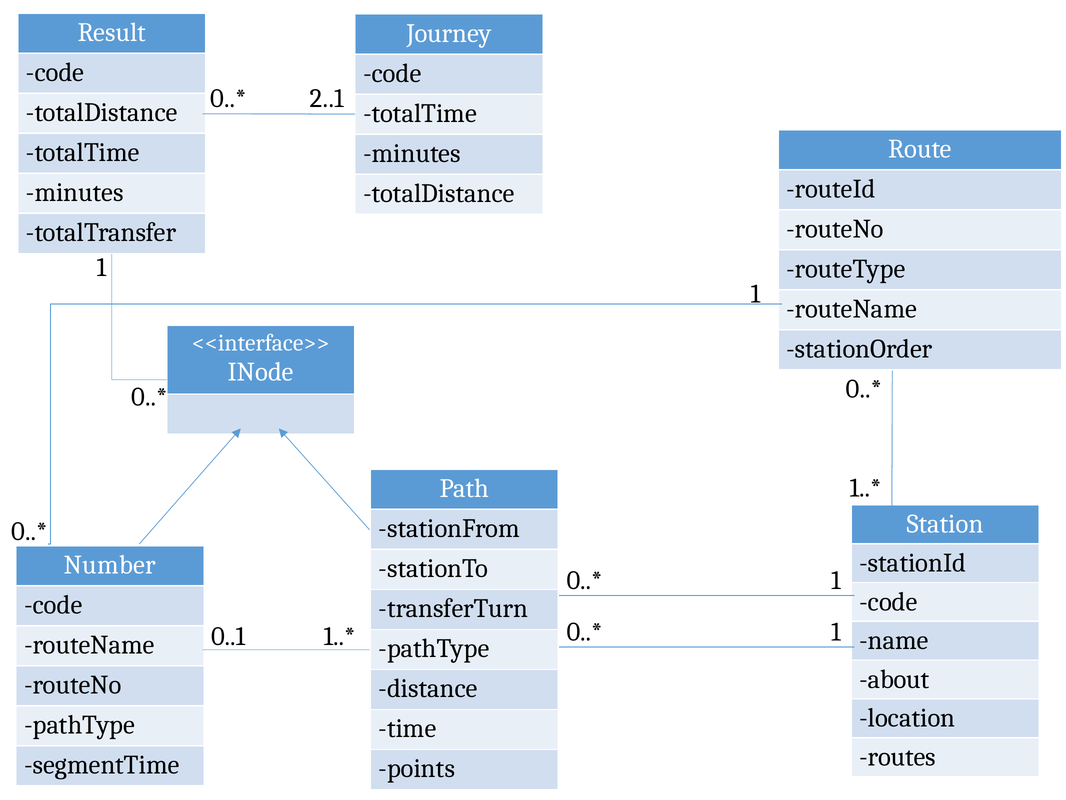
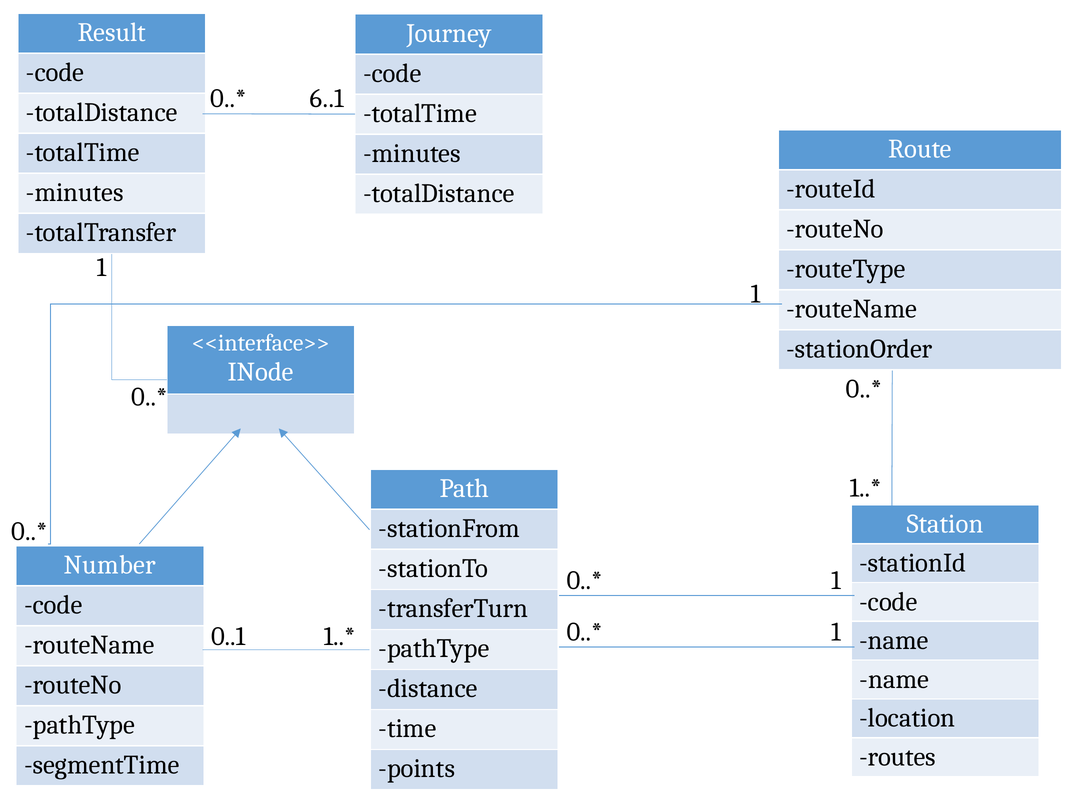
2..1: 2..1 -> 6..1 (327, 98)
about: about -> name (894, 679)
